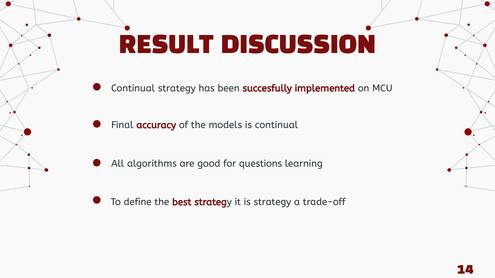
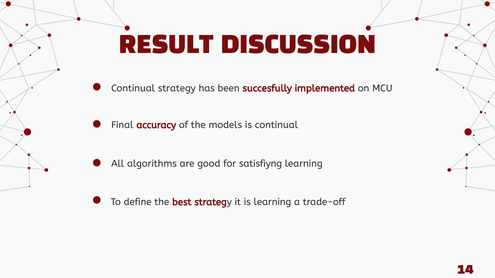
questions: questions -> satisfiyng (260, 164)
is strategy: strategy -> learning (272, 202)
